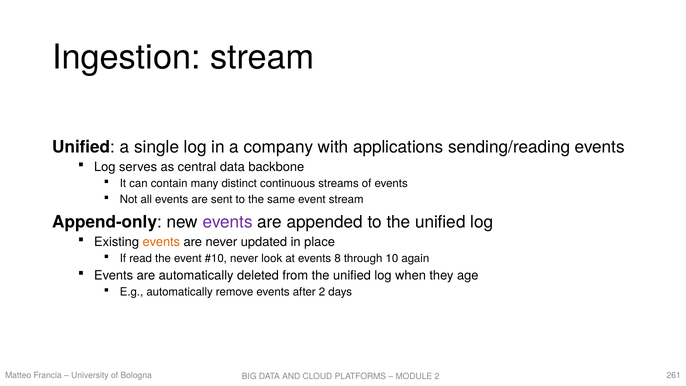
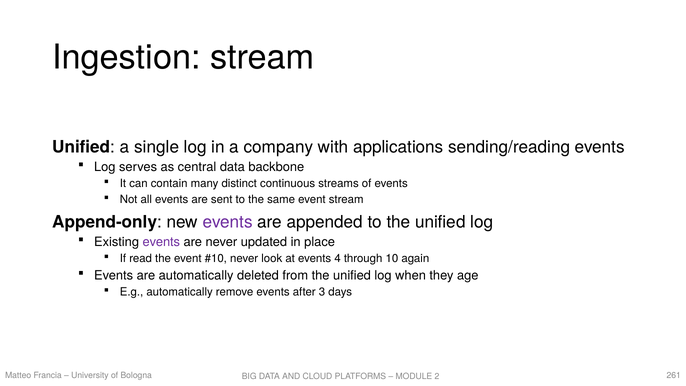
events colour: orange -> purple (161, 242)
8: 8 -> 4 (338, 259)
after 2: 2 -> 3 (322, 292)
